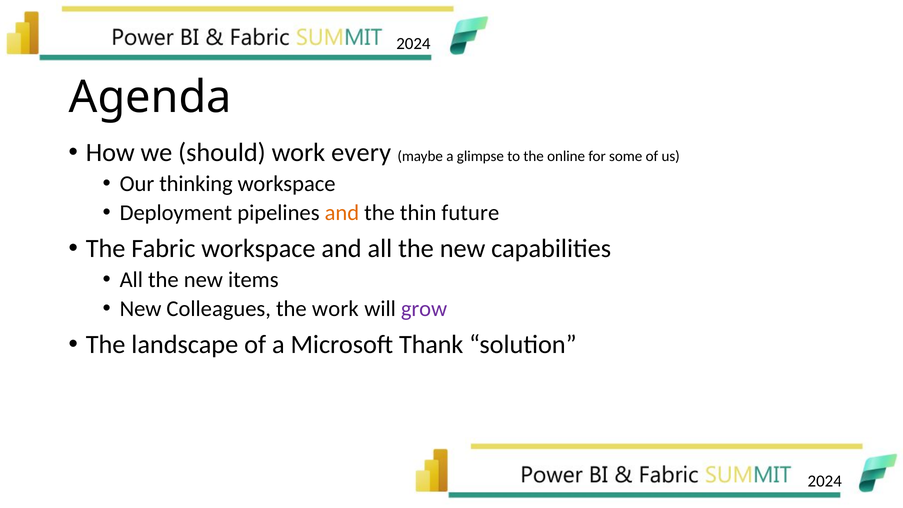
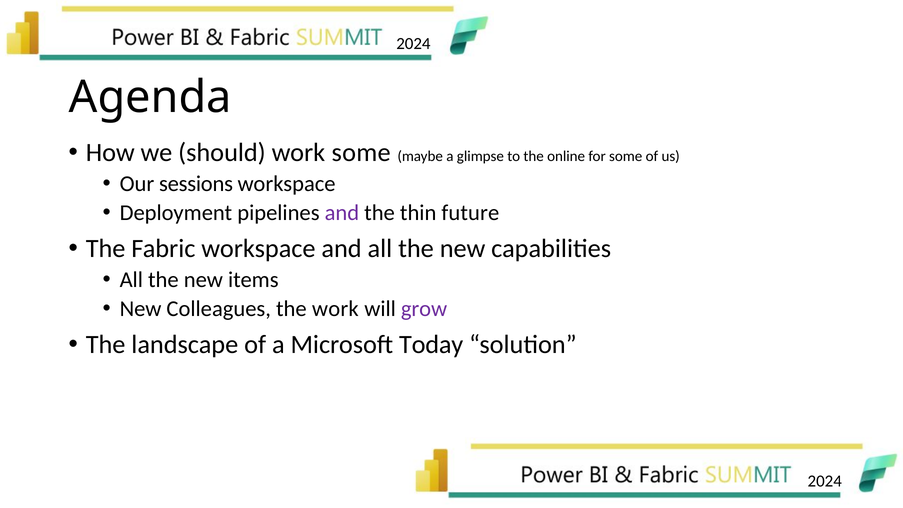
work every: every -> some (361, 153)
thinking: thinking -> sessions (196, 184)
and colour: orange -> purple (342, 213)
Thank: Thank -> Today (431, 345)
